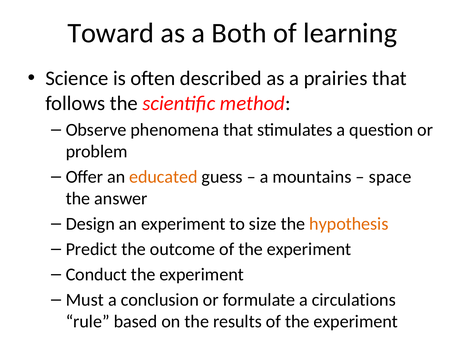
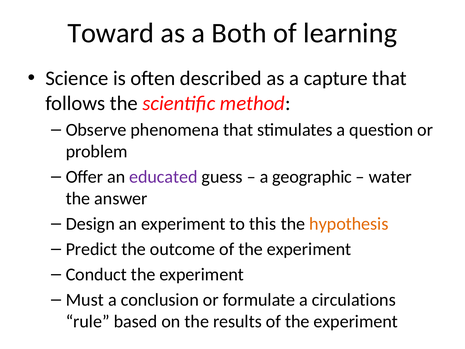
prairies: prairies -> capture (336, 78)
educated colour: orange -> purple (163, 177)
mountains: mountains -> geographic (312, 177)
space: space -> water (390, 177)
size: size -> this (263, 224)
